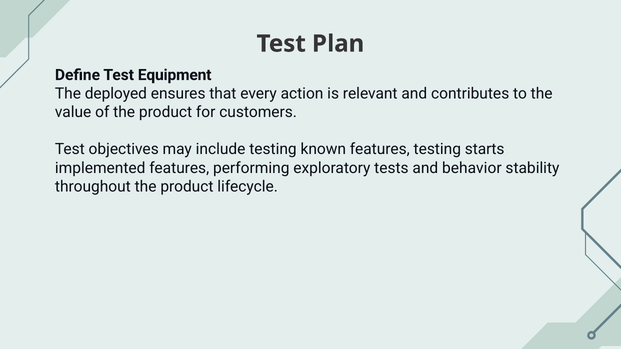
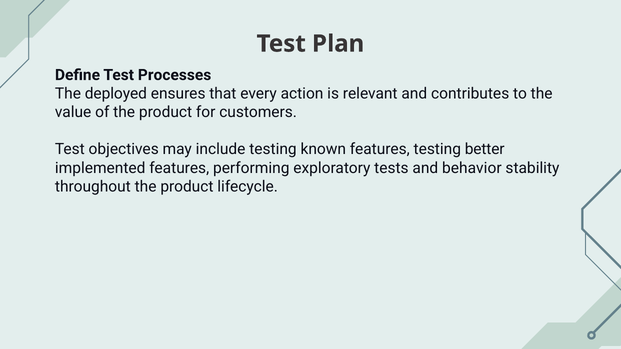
Equipment: Equipment -> Processes (175, 75)
starts: starts -> better (485, 150)
